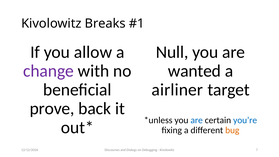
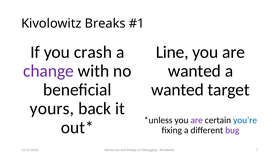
allow: allow -> crash (93, 52)
Null: Null -> Line (172, 52)
airliner: airliner -> wanted (177, 90)
prove: prove -> yours (52, 109)
are colour: blue -> purple (197, 120)
bug colour: orange -> purple (232, 130)
